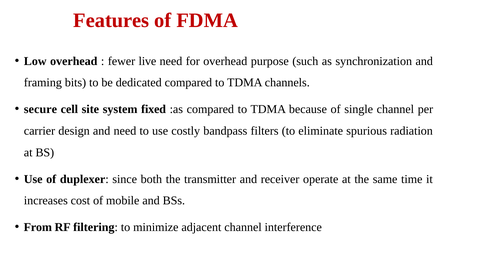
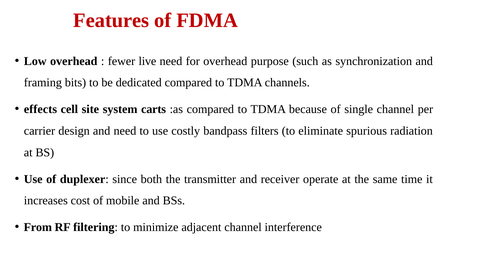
secure: secure -> effects (40, 109)
fixed: fixed -> carts (154, 109)
